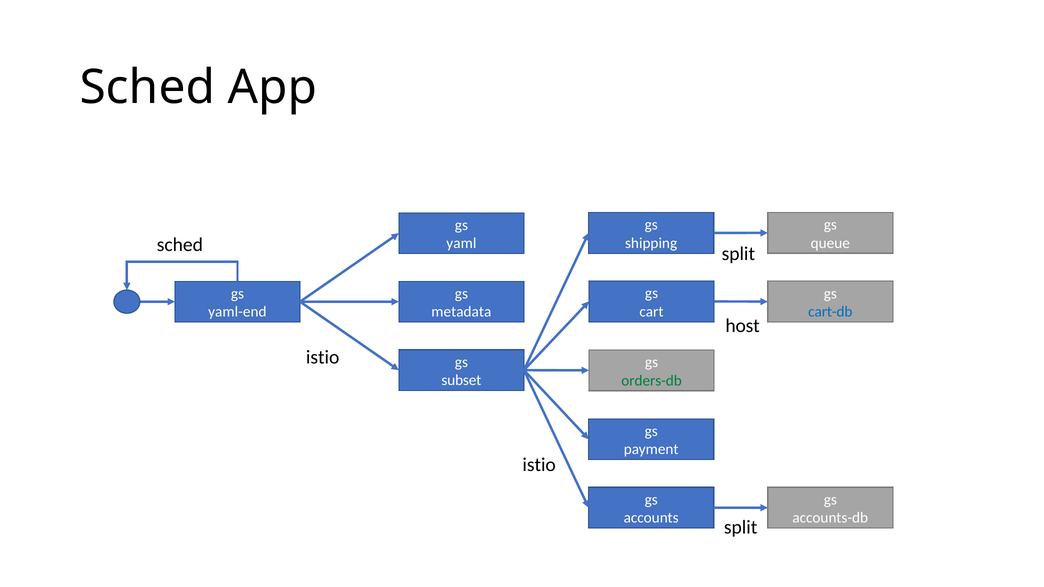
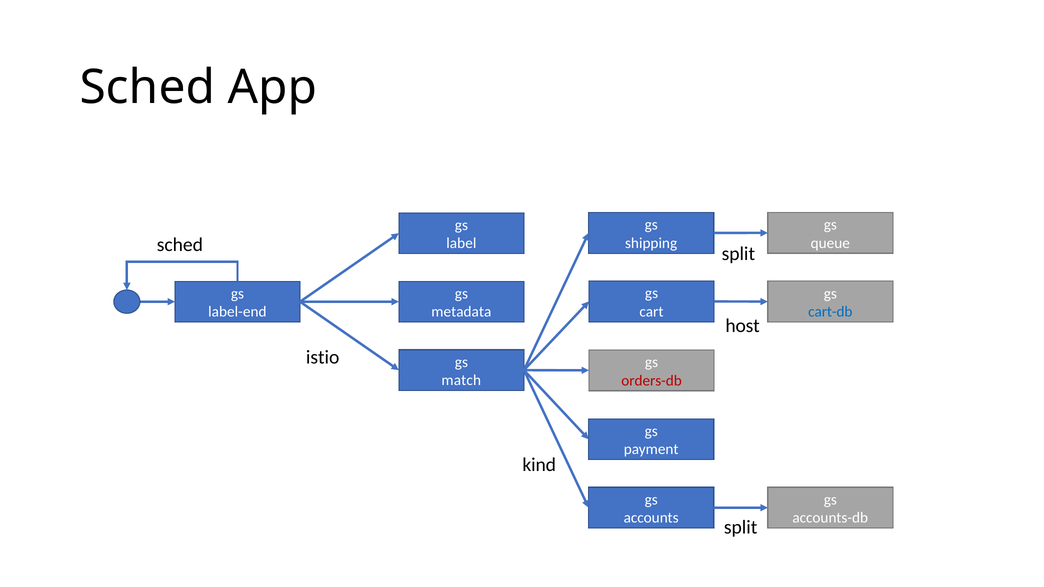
yaml: yaml -> label (461, 244)
yaml-end: yaml-end -> label-end (237, 312)
subset: subset -> match (461, 380)
orders-db colour: green -> red (652, 381)
istio: istio -> kind (539, 465)
